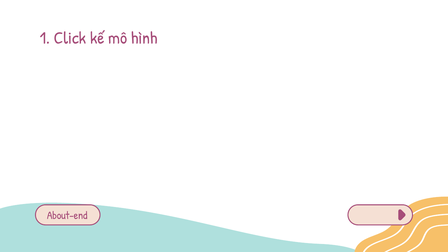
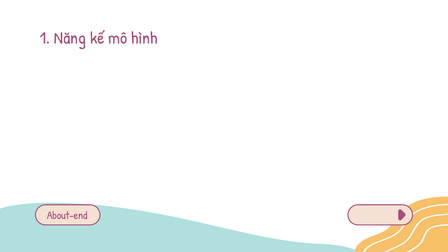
Click: Click -> Năng (70, 38)
